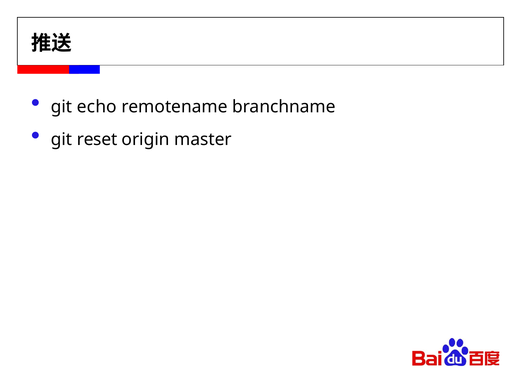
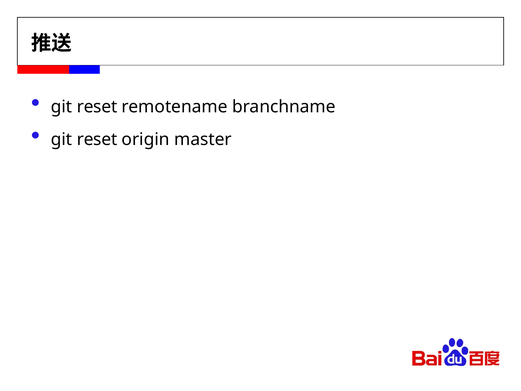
echo: echo -> reset (97, 107)
